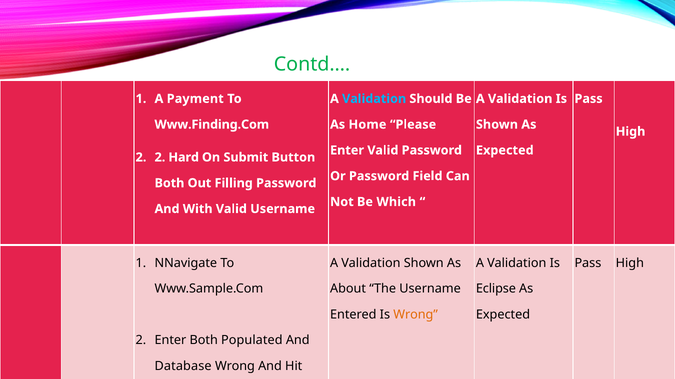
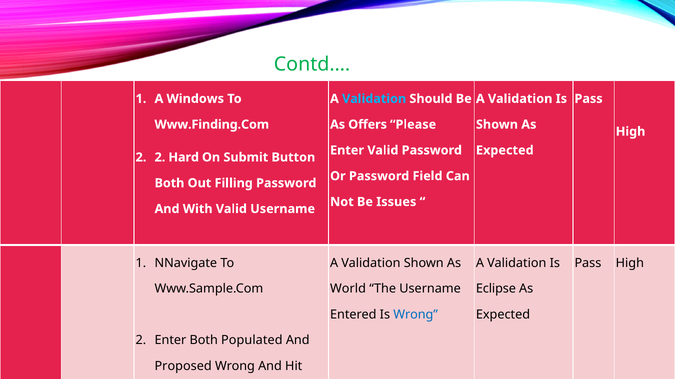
Payment: Payment -> Windows (195, 99)
Home: Home -> Offers (368, 125)
Which: Which -> Issues (396, 202)
About: About -> World (348, 289)
Wrong colour: orange -> blue (416, 315)
Database: Database -> Proposed (183, 367)
